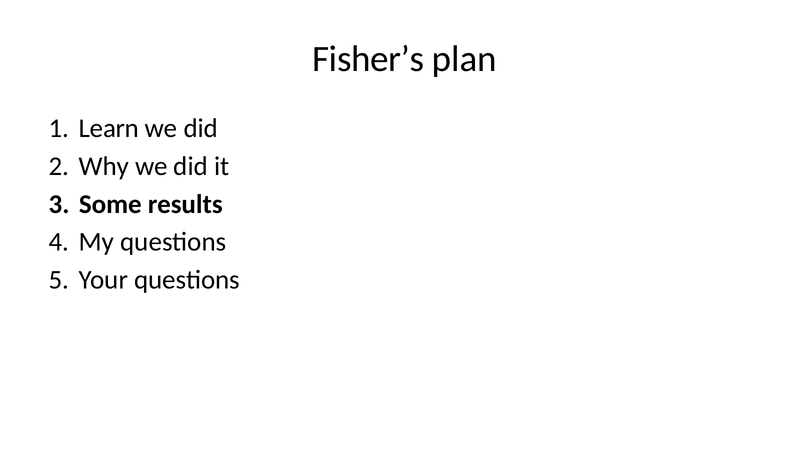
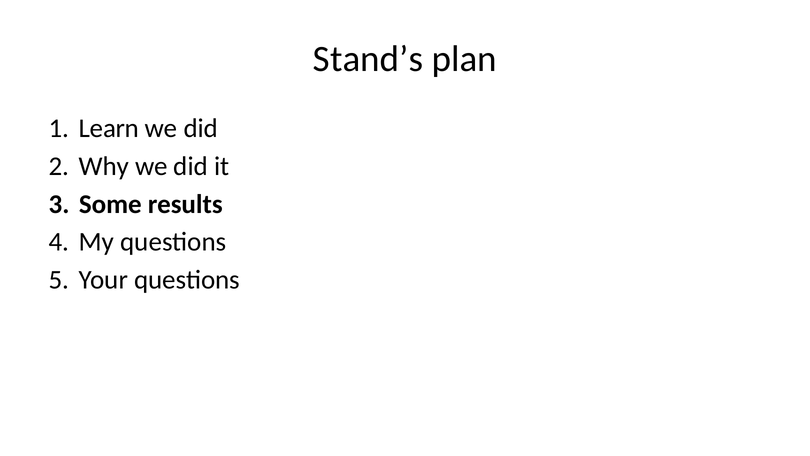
Fisher’s: Fisher’s -> Stand’s (368, 59)
